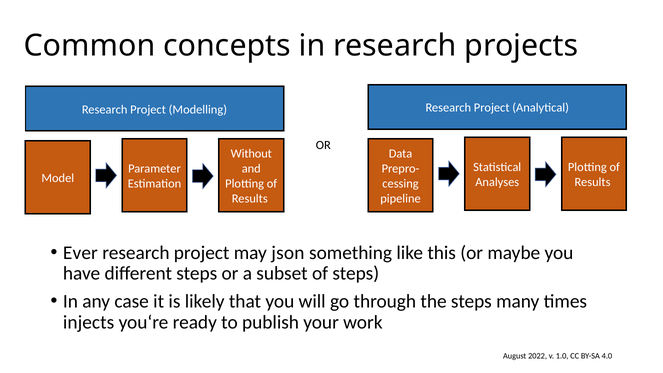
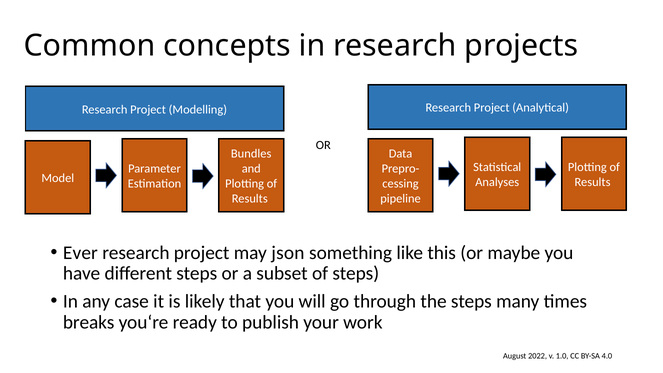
Without: Without -> Bundles (251, 154)
injects: injects -> breaks (89, 322)
